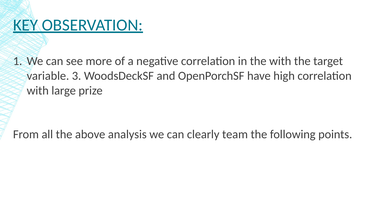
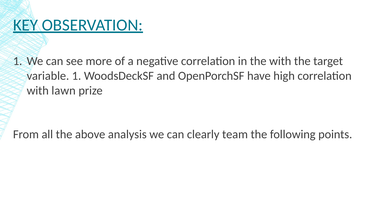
variable 3: 3 -> 1 (77, 76)
large: large -> lawn (64, 90)
